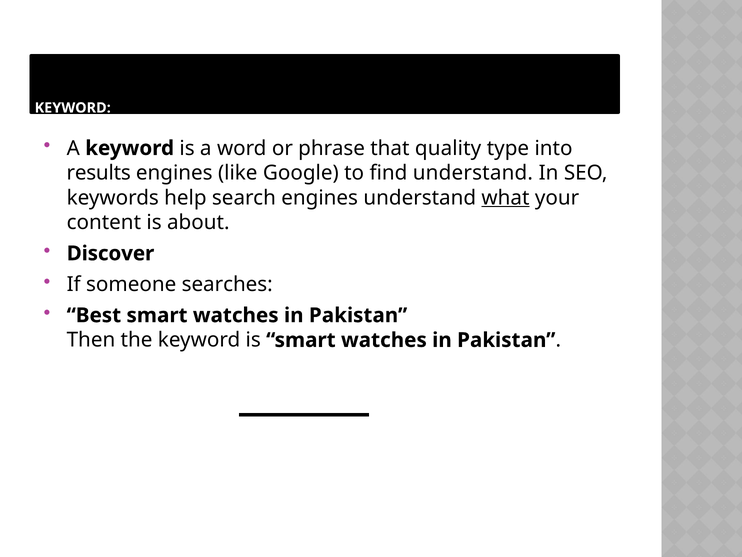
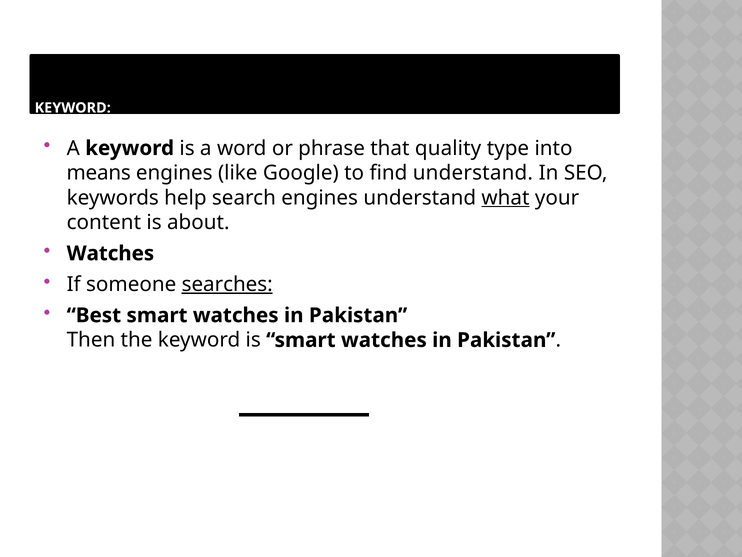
results: results -> means (99, 173)
Discover: Discover -> Watches (110, 253)
searches underline: none -> present (227, 284)
